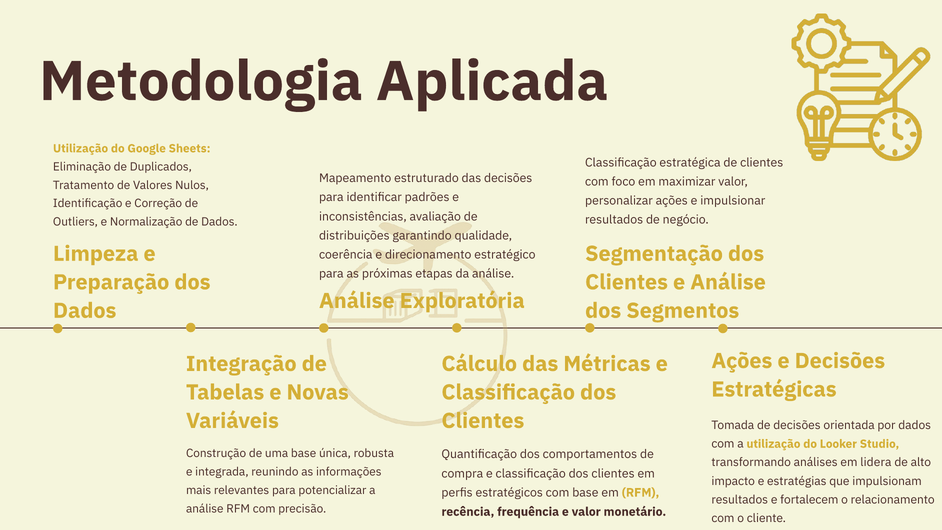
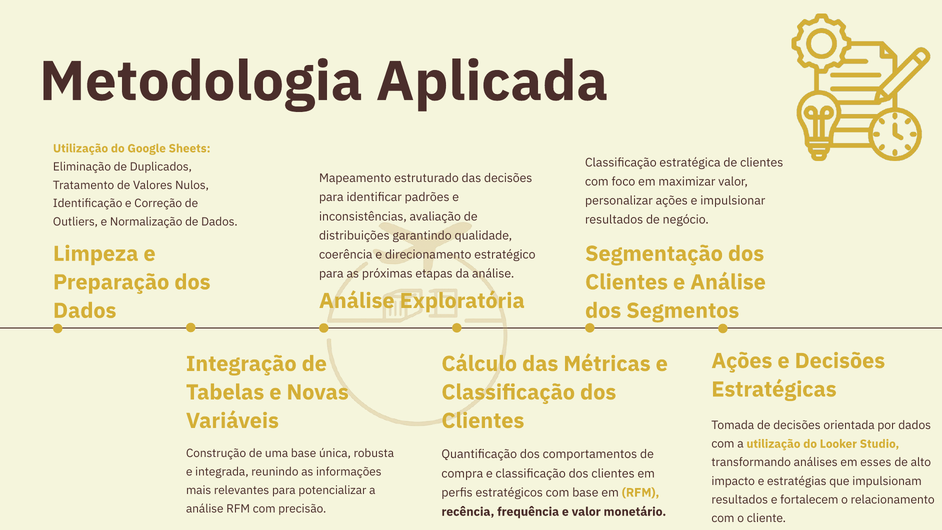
lidera: lidera -> esses (876, 462)
